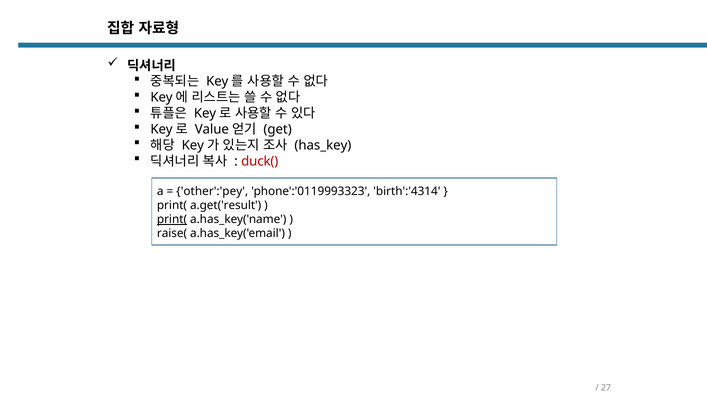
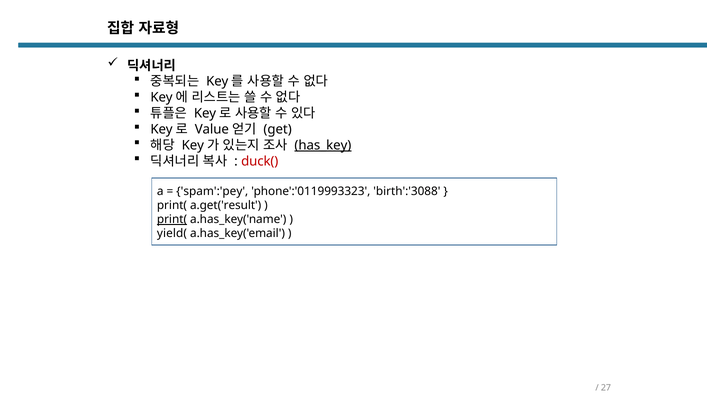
has_key underline: none -> present (323, 145)
other':'pey: other':'pey -> spam':'pey (212, 191)
birth':'4314: birth':'4314 -> birth':'3088 (407, 191)
raise(: raise( -> yield( (172, 233)
